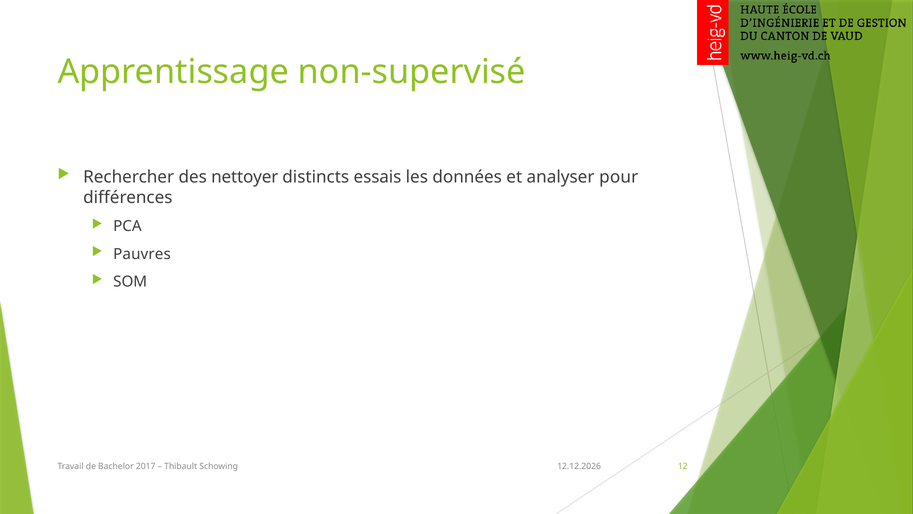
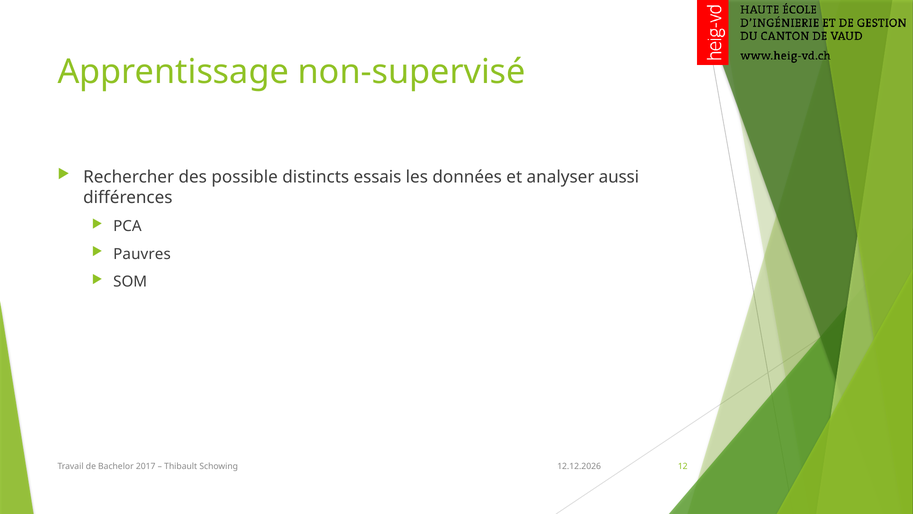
nettoyer: nettoyer -> possible (245, 177)
pour: pour -> aussi (619, 177)
